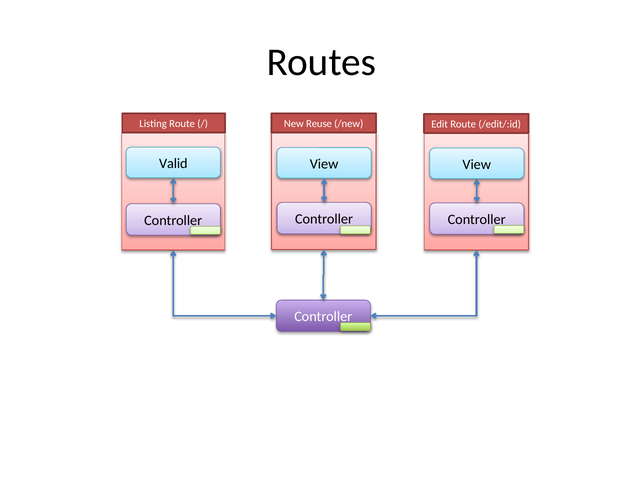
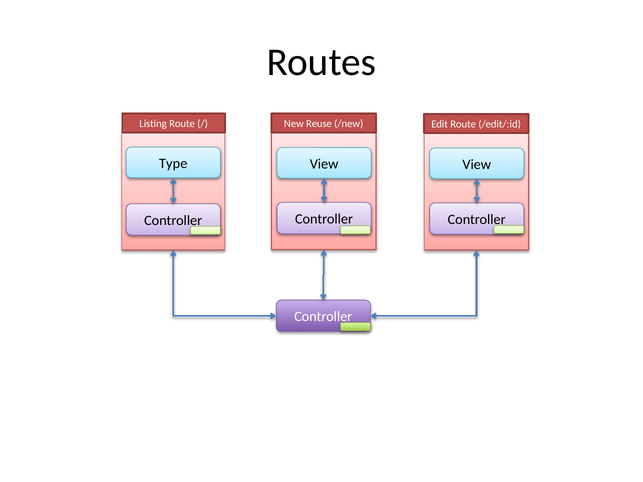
Valid: Valid -> Type (173, 164)
